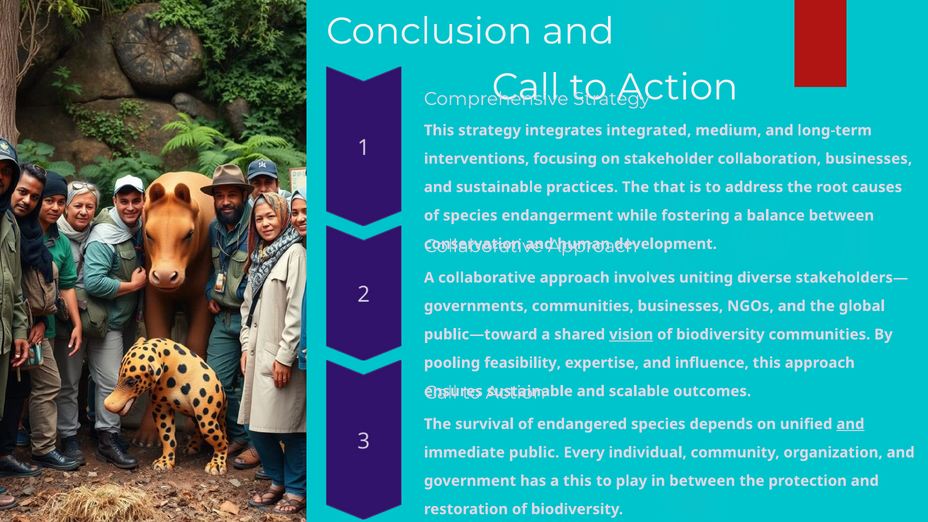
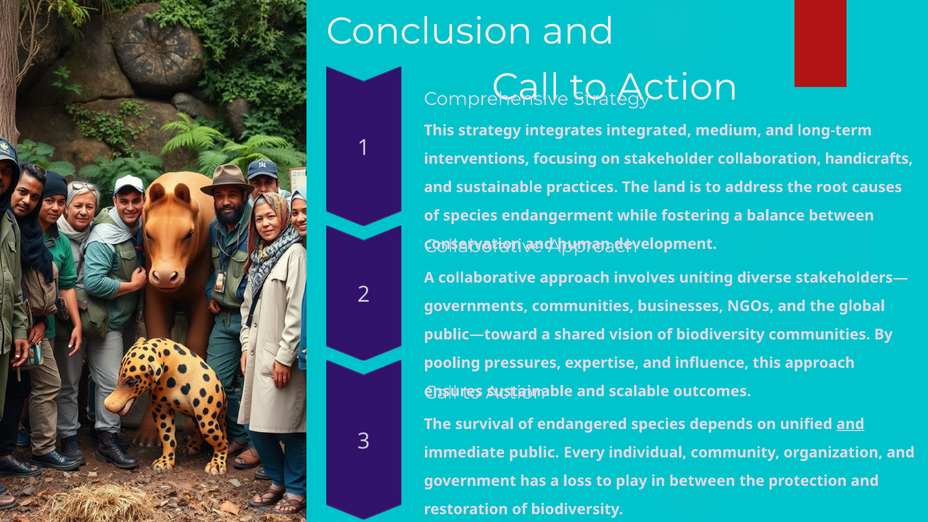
collaboration businesses: businesses -> handicrafts (869, 159)
that: that -> land (669, 187)
vision underline: present -> none (631, 334)
feasibility: feasibility -> pressures (523, 363)
a this: this -> loss (577, 481)
